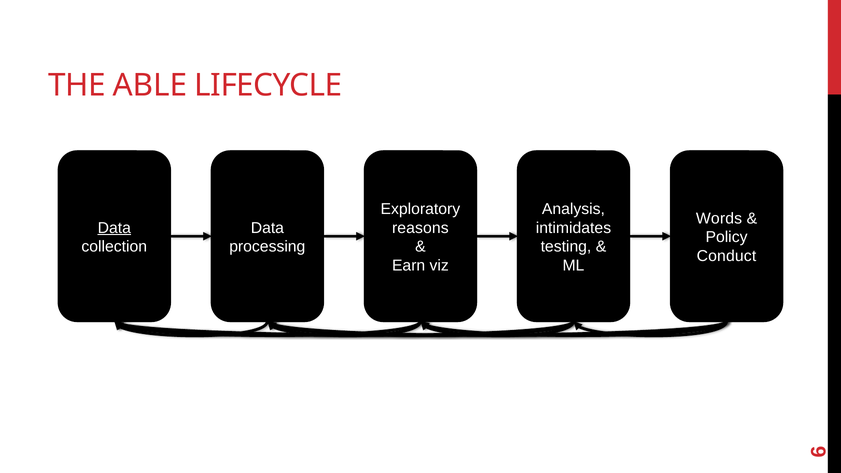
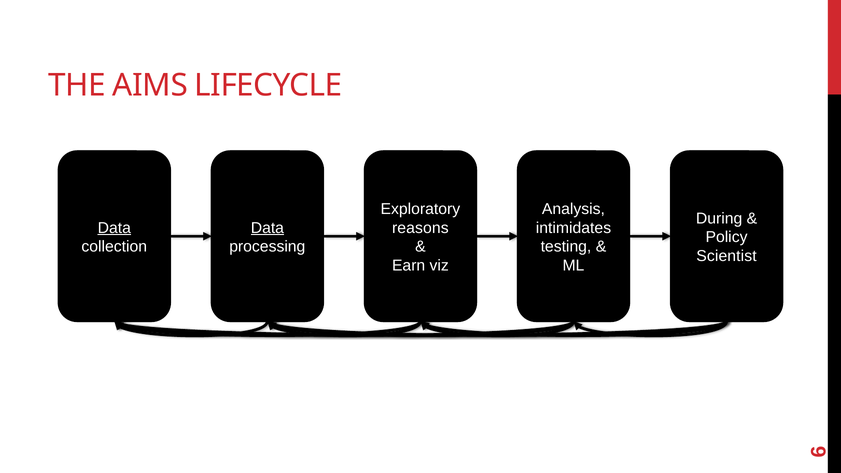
ABLE: ABLE -> AIMS (150, 85)
Words: Words -> During (719, 218)
Data underline: none -> present (267, 228)
Conduct: Conduct -> Scientist (726, 256)
